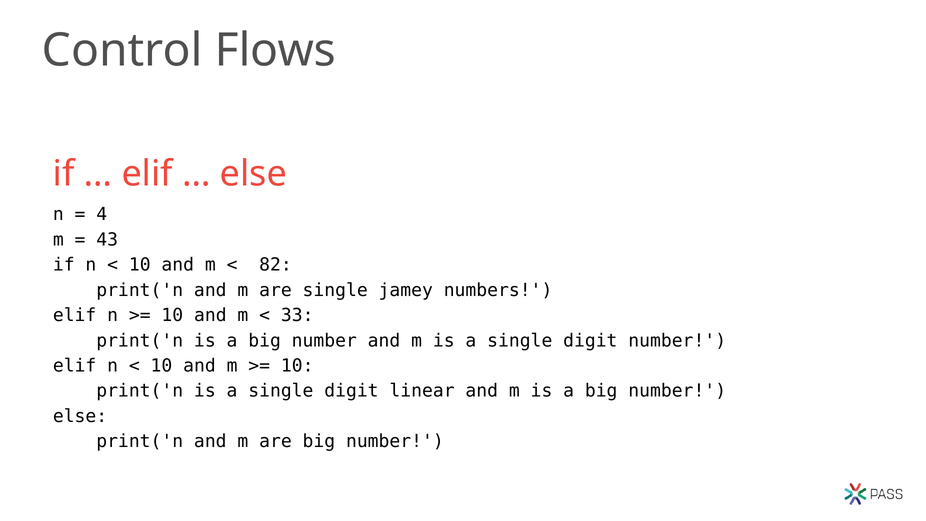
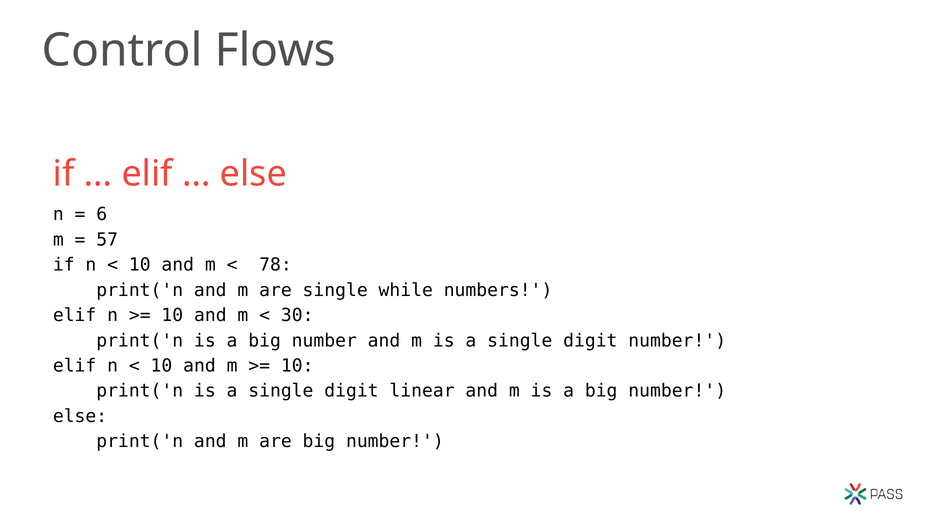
4: 4 -> 6 (102, 214)
43: 43 -> 57 (107, 240)
82: 82 -> 78 (276, 265)
jamey: jamey -> while (406, 290)
33: 33 -> 30 (297, 315)
